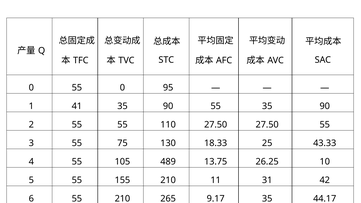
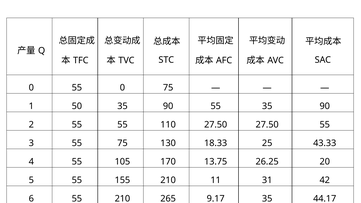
0 95: 95 -> 75 (168, 88)
41: 41 -> 50 (77, 106)
489: 489 -> 170 (168, 162)
10: 10 -> 20 (325, 162)
